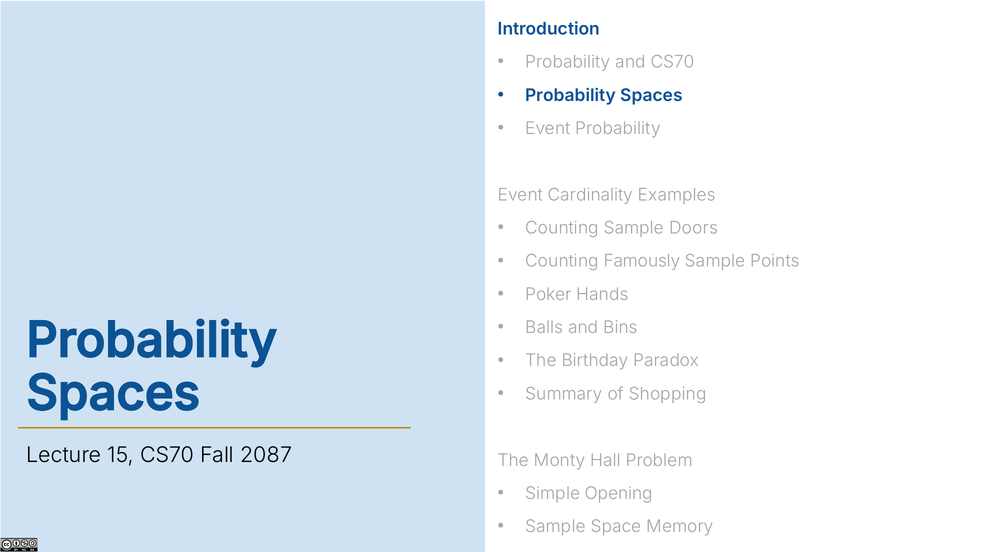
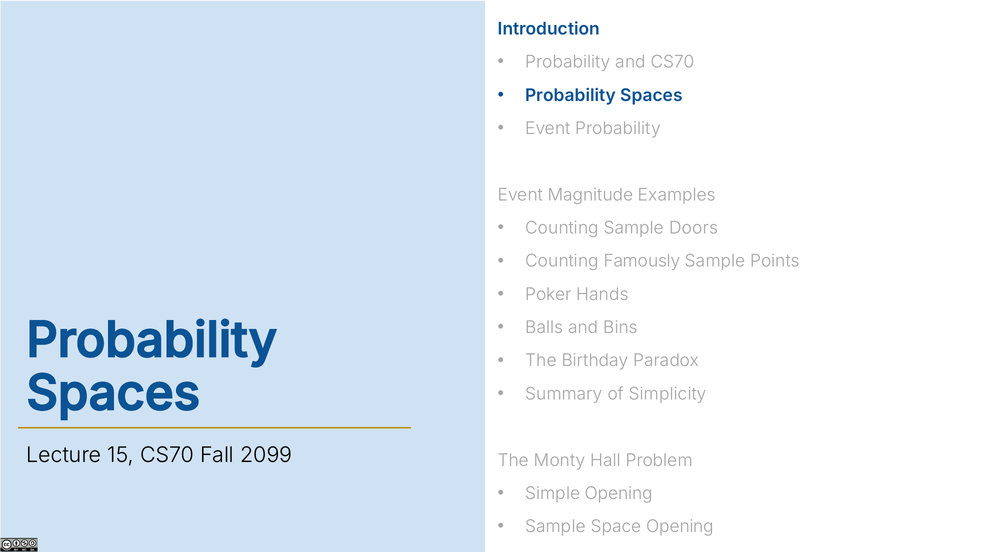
Cardinality: Cardinality -> Magnitude (590, 195)
Shopping: Shopping -> Simplicity (668, 394)
2087: 2087 -> 2099 (266, 455)
Space Memory: Memory -> Opening (680, 526)
